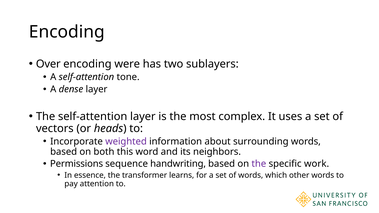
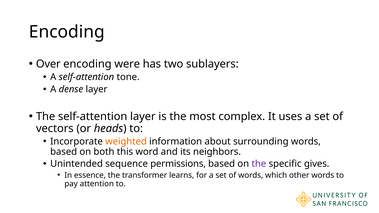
weighted colour: purple -> orange (126, 142)
Permissions: Permissions -> Unintended (77, 164)
handwriting: handwriting -> permissions (178, 164)
work: work -> gives (317, 164)
